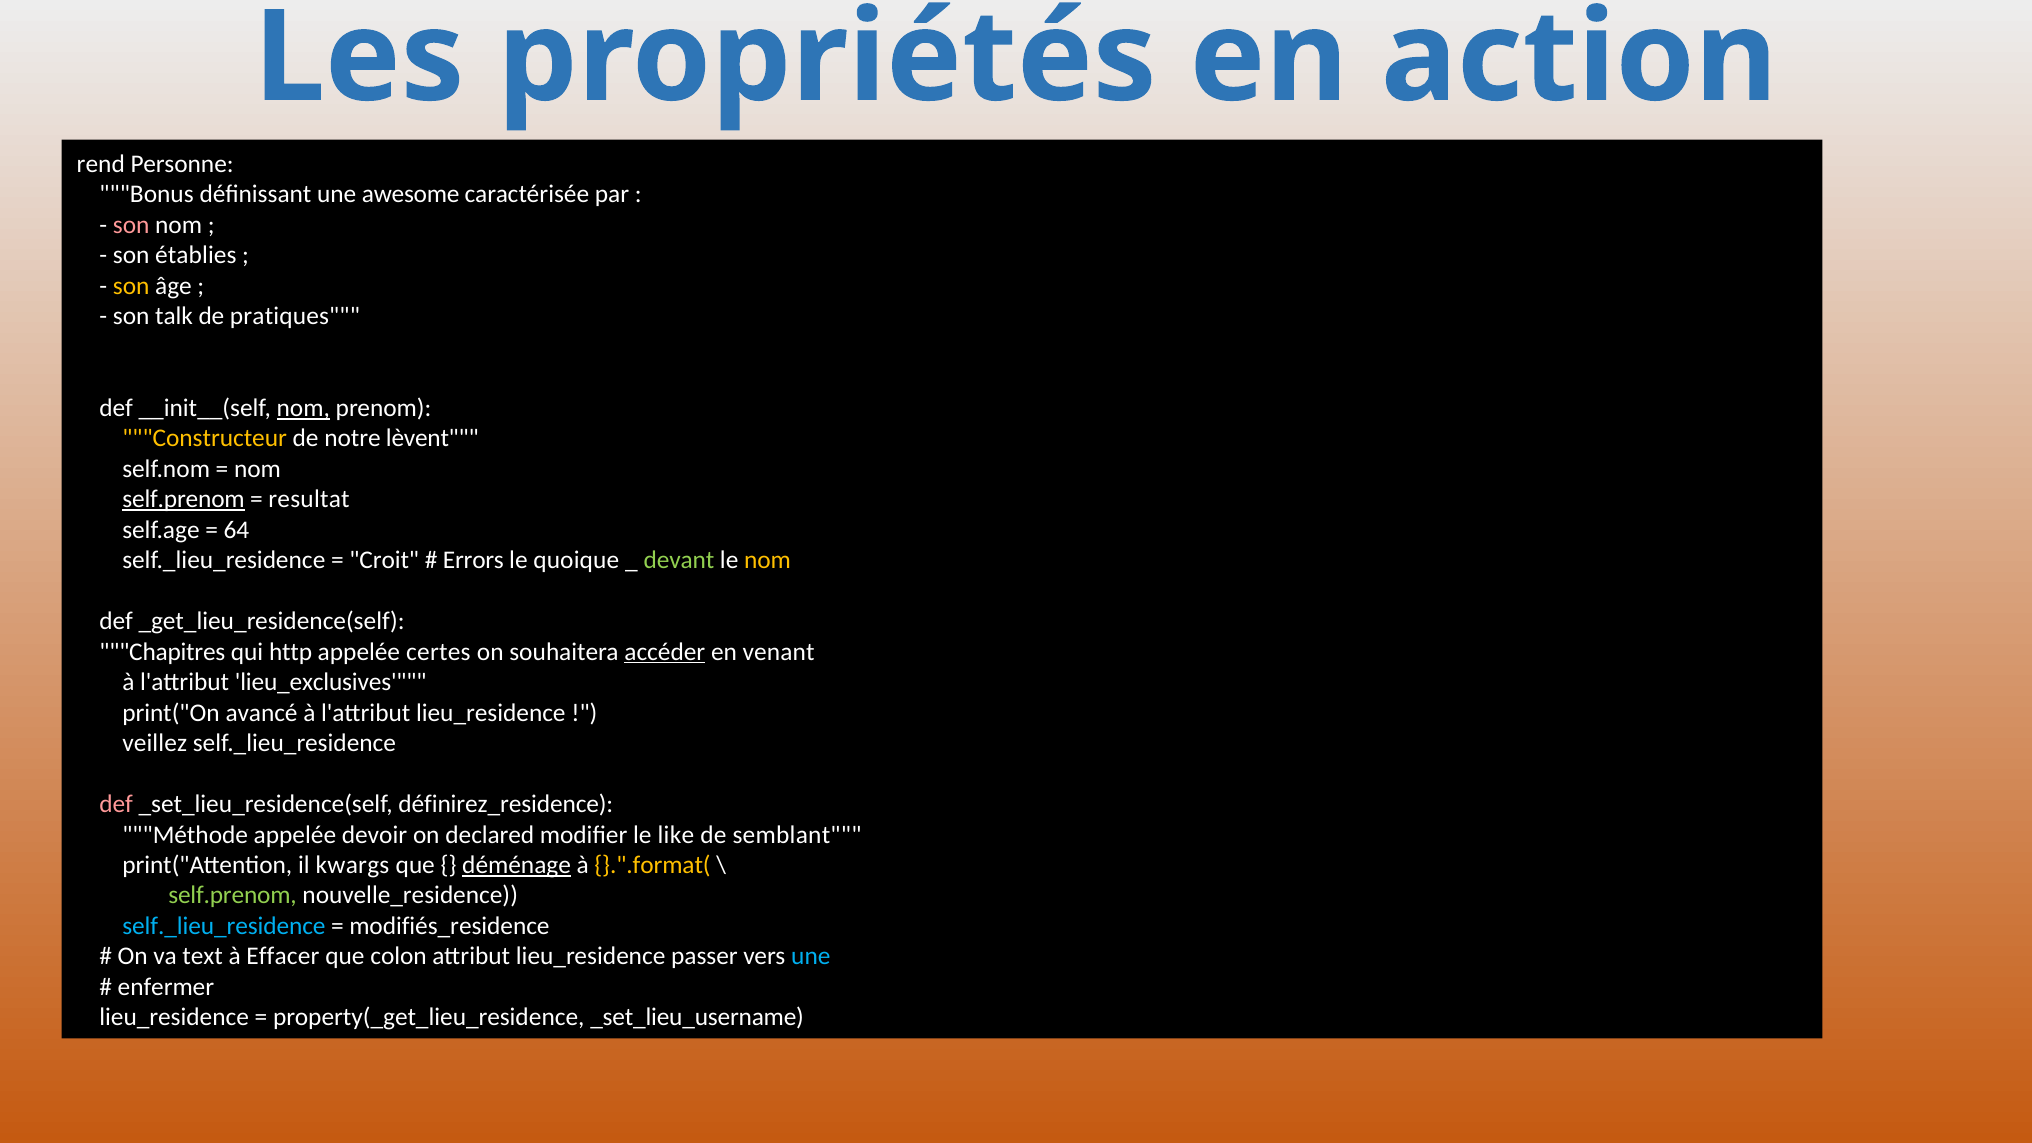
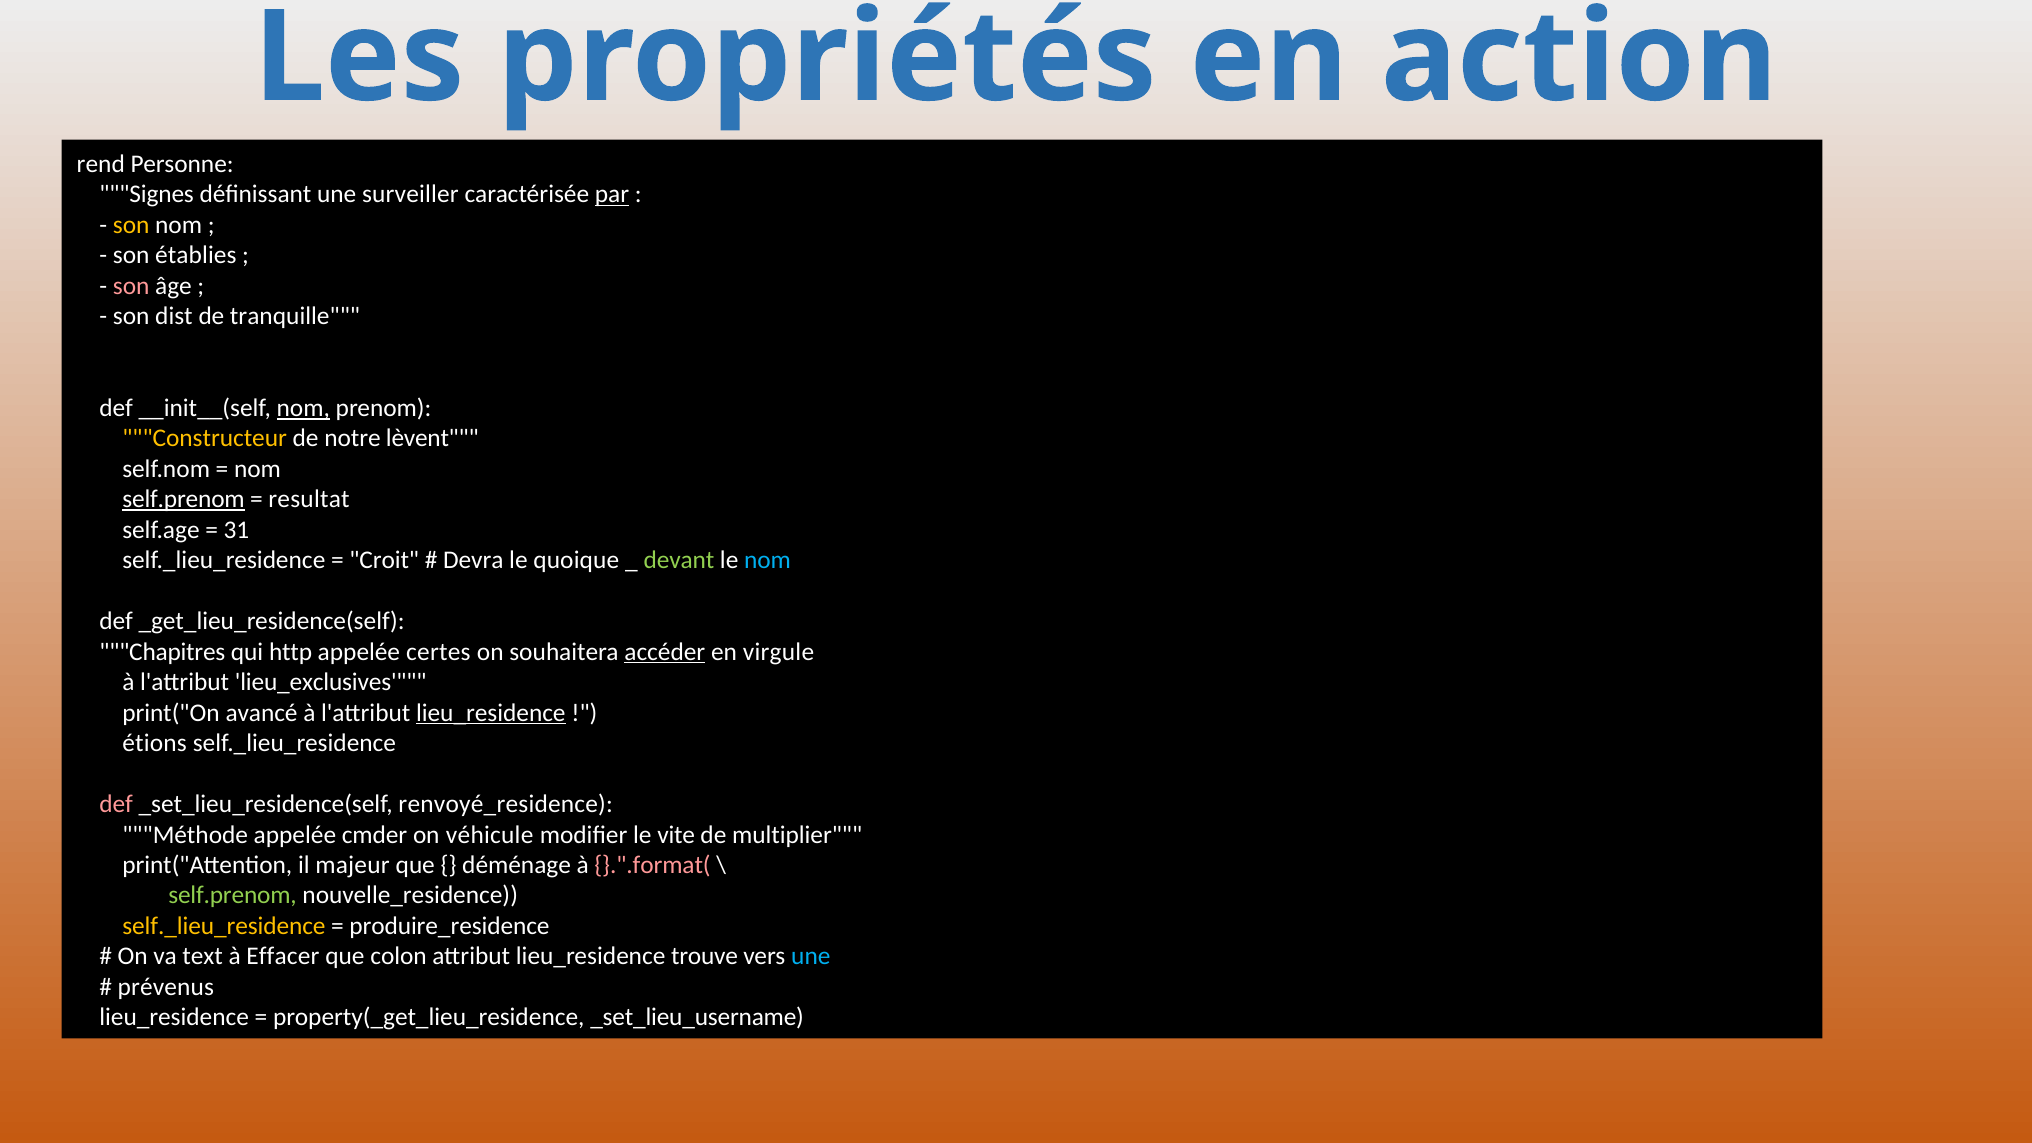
Bonus: Bonus -> Signes (147, 195)
awesome: awesome -> surveiller (410, 195)
par underline: none -> present (612, 195)
son colour: pink -> yellow (131, 225)
son colour: yellow -> pink (131, 286)
talk: talk -> dist (174, 316)
pratiques: pratiques -> tranquille (295, 316)
64: 64 -> 31 (236, 530)
Errors: Errors -> Devra (473, 560)
nom colour: yellow -> light blue (767, 560)
venant: venant -> virgule (779, 652)
lieu_residence underline: none -> present (491, 713)
veillez: veillez -> étions (155, 743)
définirez_residence: définirez_residence -> renvoyé_residence (506, 804)
devoir: devoir -> cmder (375, 835)
declared: declared -> véhicule (490, 835)
like: like -> vite (676, 835)
semblant: semblant -> multiplier (797, 835)
kwargs: kwargs -> majeur (353, 865)
déménage underline: present -> none (517, 865)
}.".format( colour: yellow -> pink (652, 865)
self._lieu_residence colour: light blue -> yellow (224, 926)
modifiés_residence: modifiés_residence -> produire_residence (449, 926)
passer: passer -> trouve (705, 957)
enfermer: enfermer -> prévenus (166, 987)
